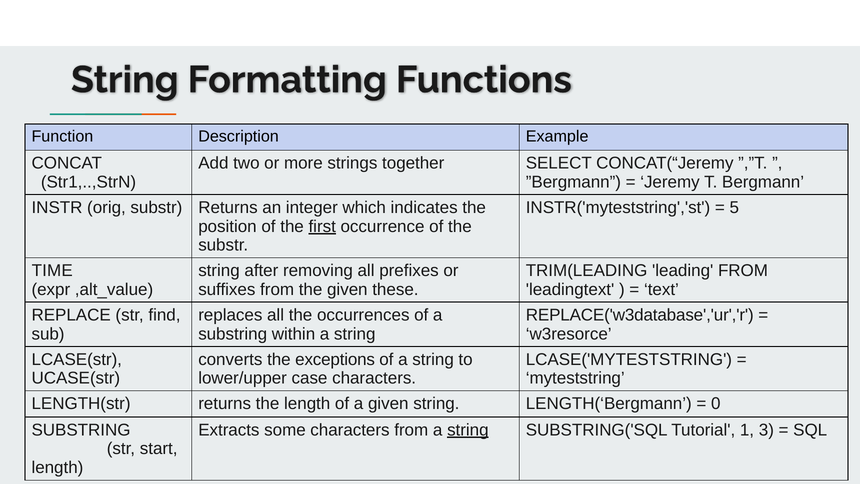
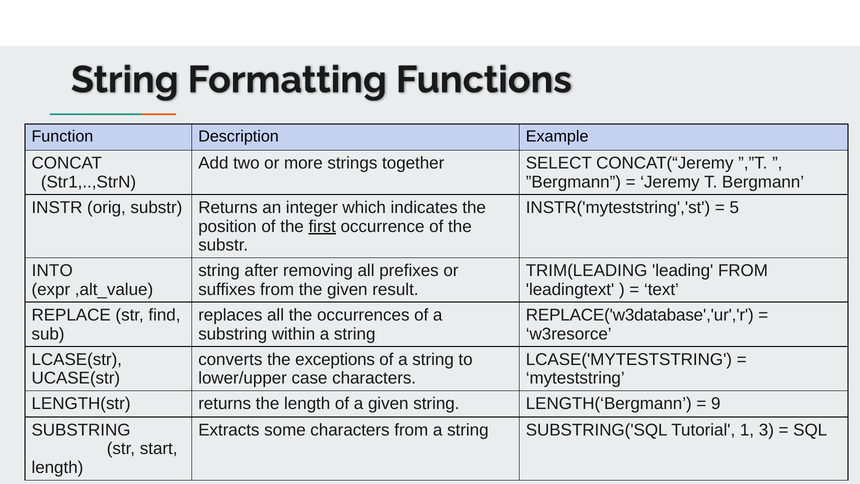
TIME: TIME -> INTO (52, 271)
these: these -> result (395, 290)
0: 0 -> 9 (716, 404)
string underline: present -> none (468, 430)
